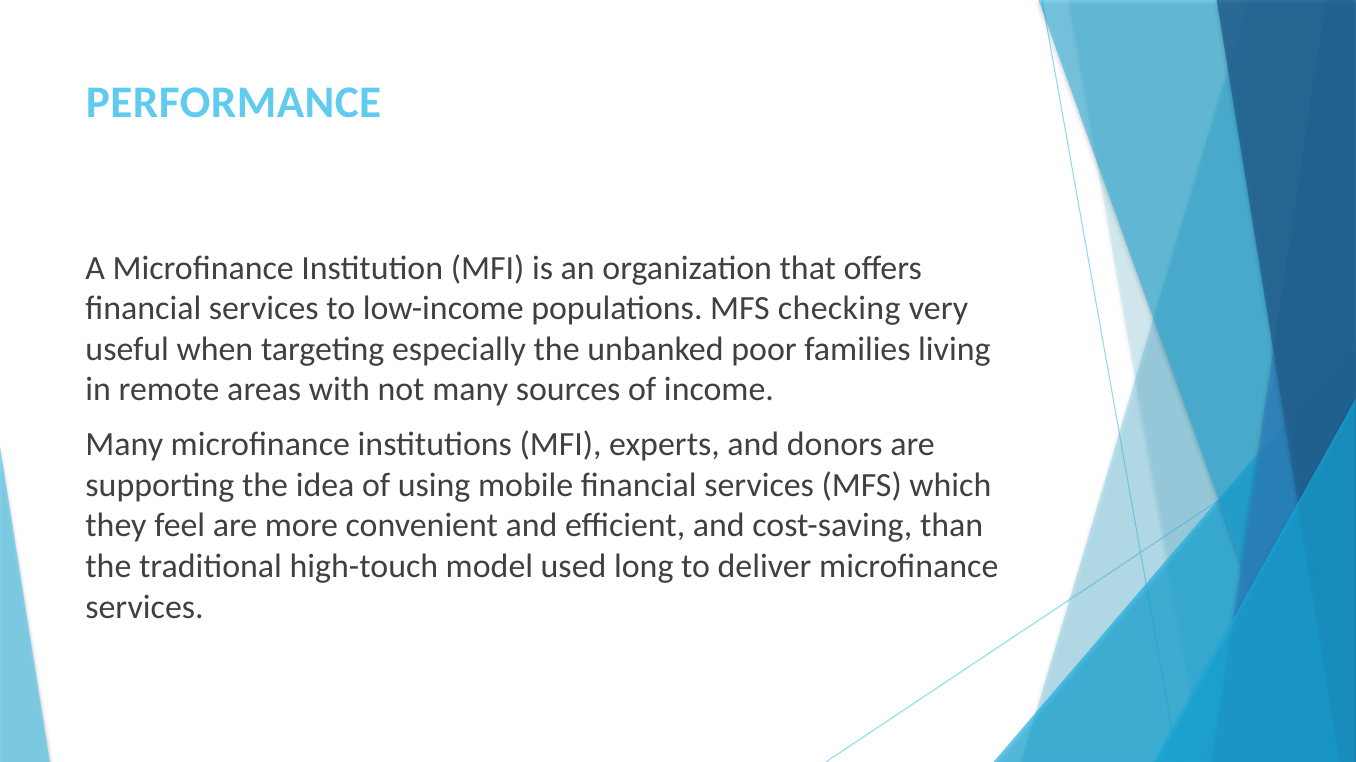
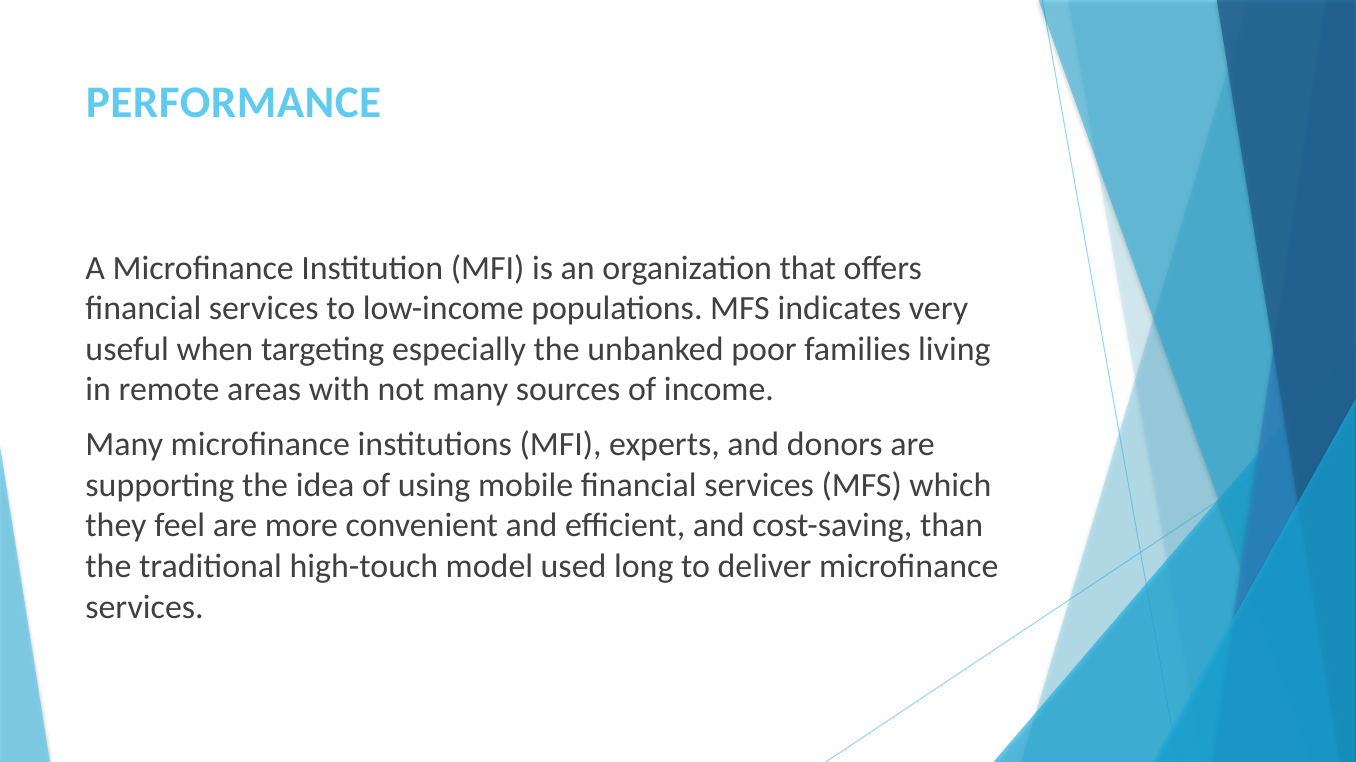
checking: checking -> indicates (839, 309)
